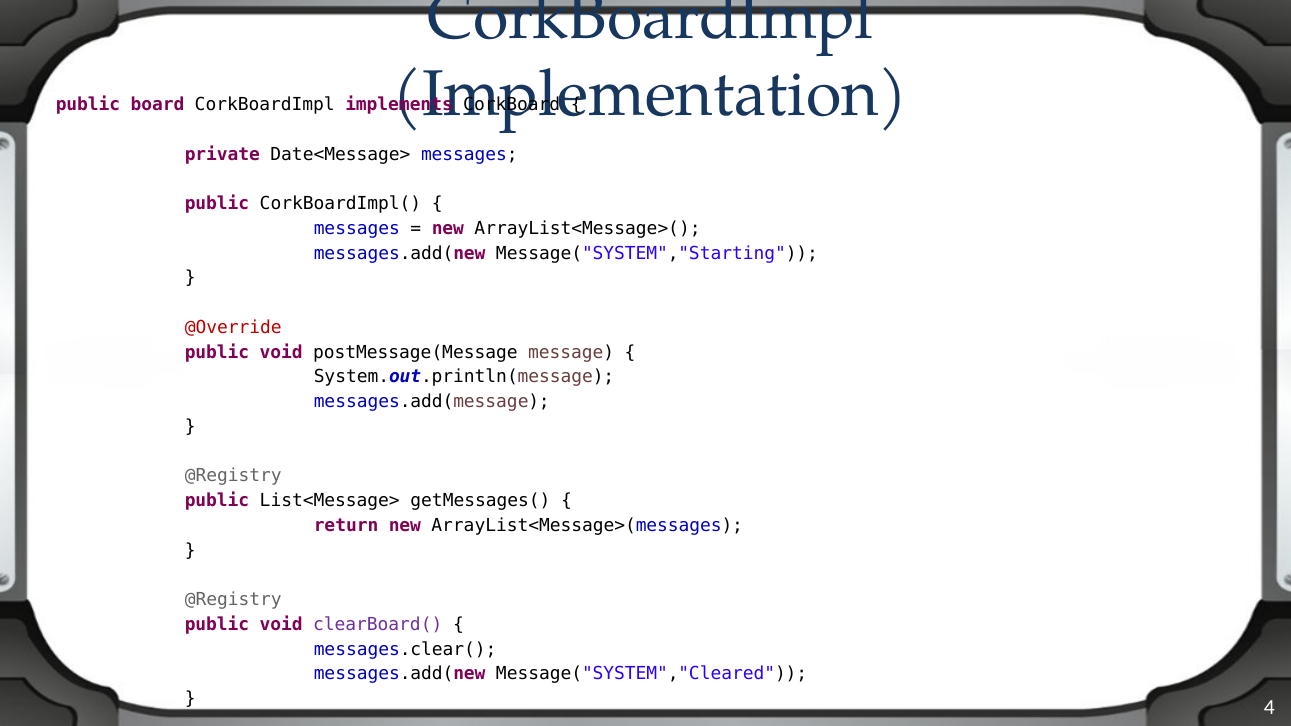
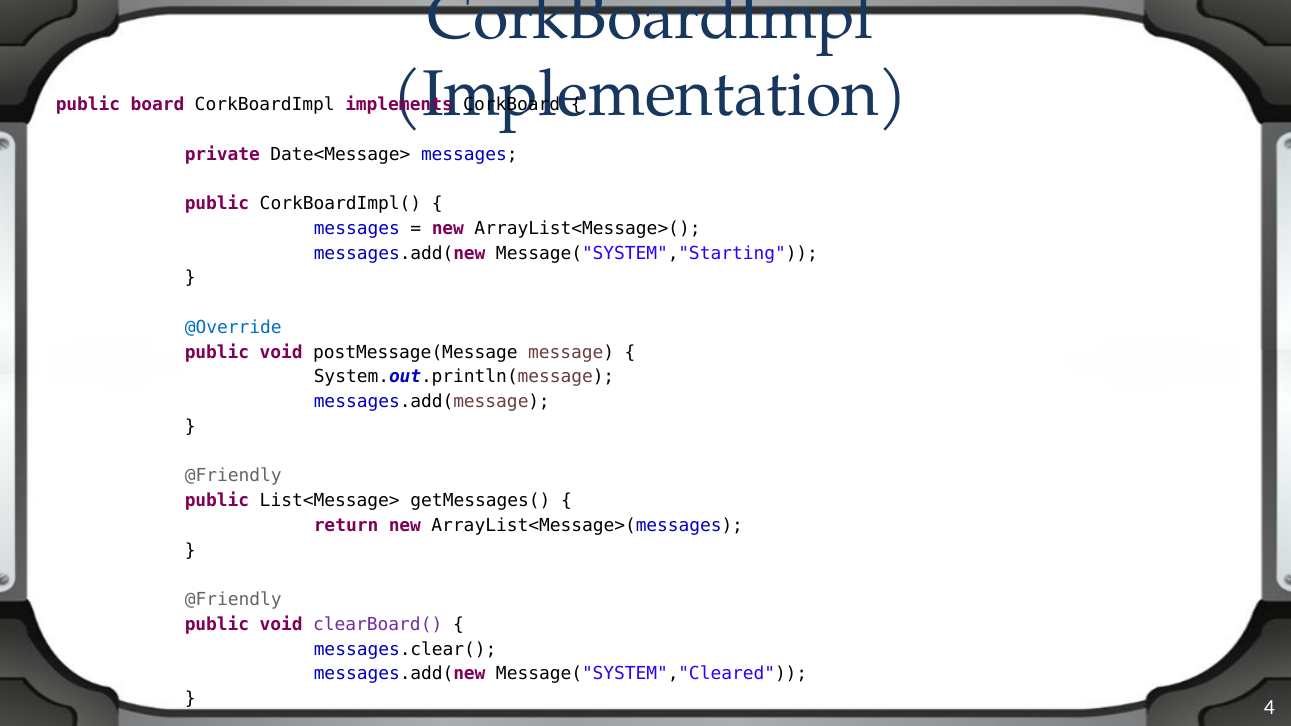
@Override colour: red -> blue (233, 328)
@Registry: @Registry -> @Friendly (233, 476)
@Registry: @Registry -> @Friendly (233, 600)
